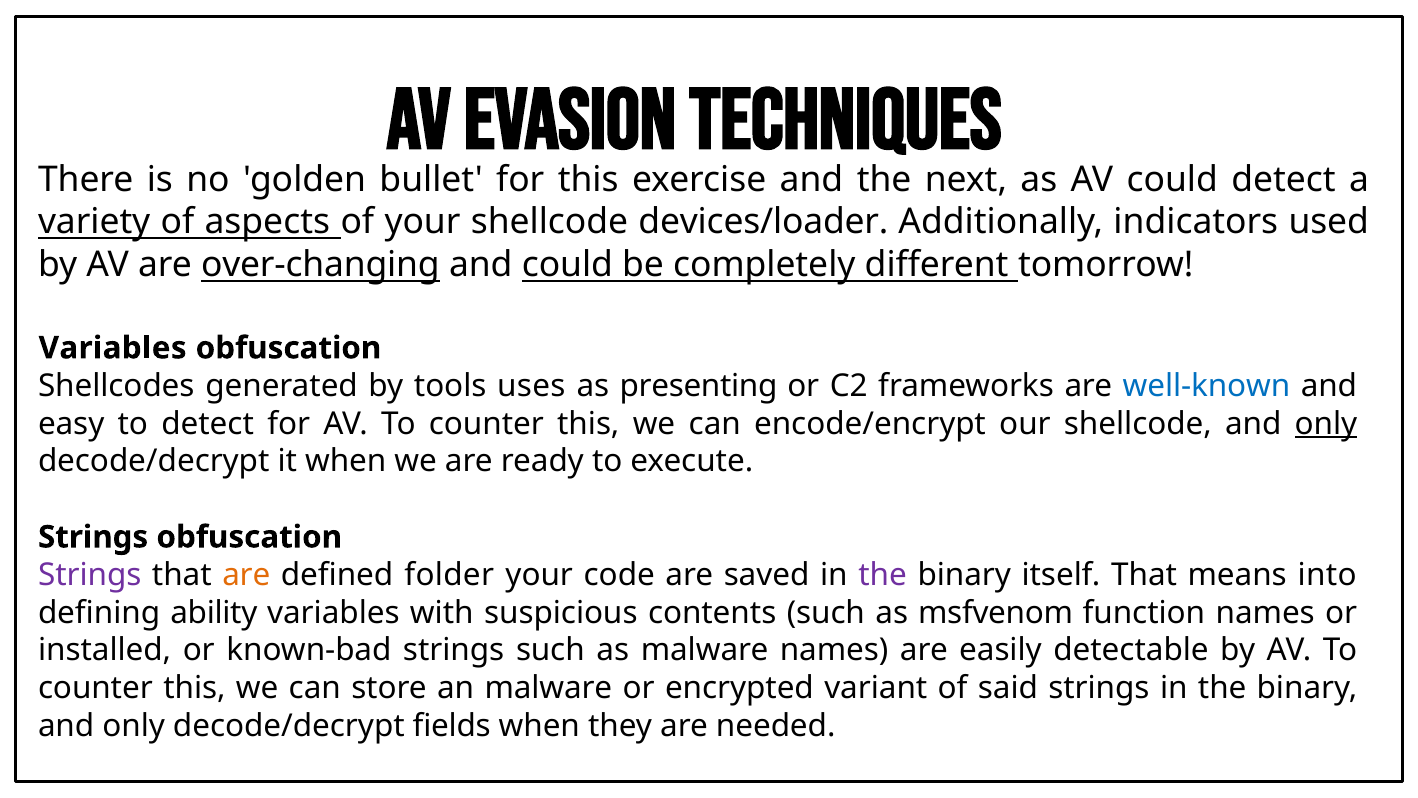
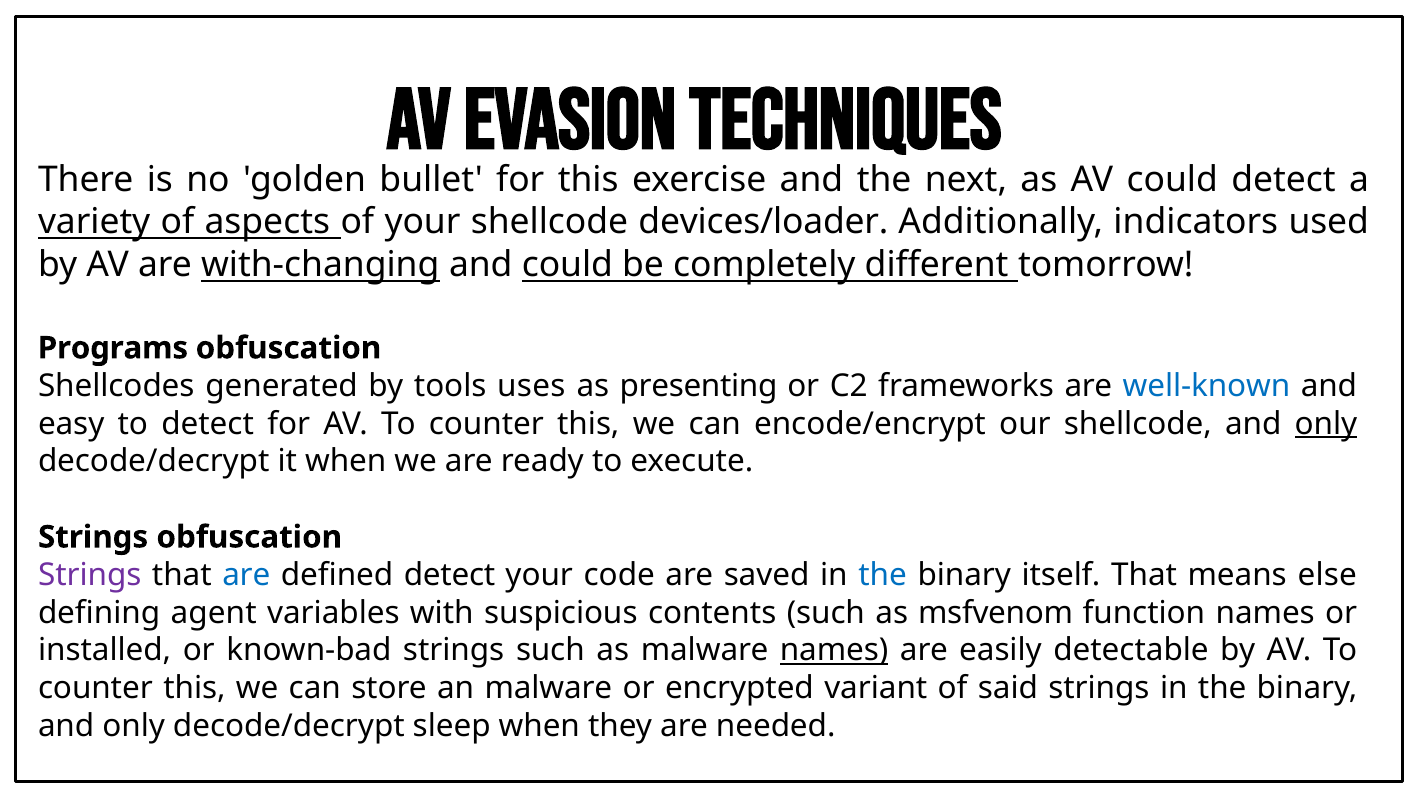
over-changing: over-changing -> with-changing (320, 264)
Variables: Variables -> Programs (113, 348)
are colour: orange -> blue (246, 575)
defined folder: folder -> detect (450, 575)
the colour: purple -> blue (883, 575)
into: into -> else (1327, 575)
ability: ability -> agent (214, 612)
names underline: none -> present (834, 650)
fields: fields -> sleep (452, 726)
